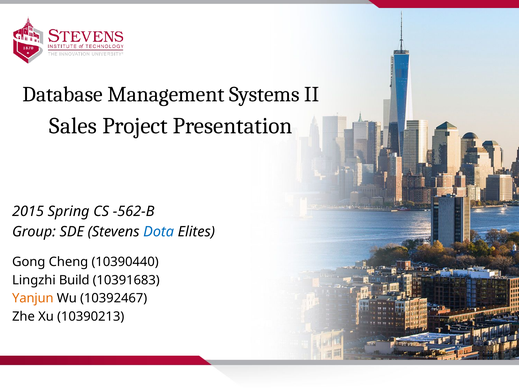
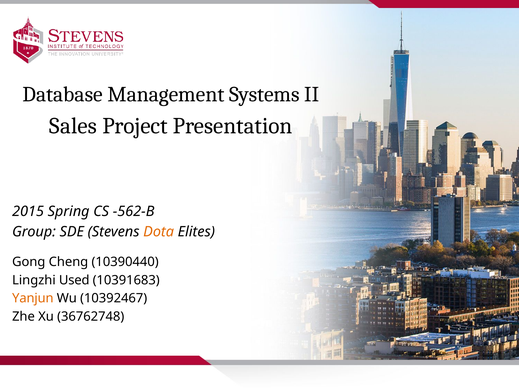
Dota colour: blue -> orange (159, 232)
Build: Build -> Used (74, 280)
10390213: 10390213 -> 36762748 (91, 317)
